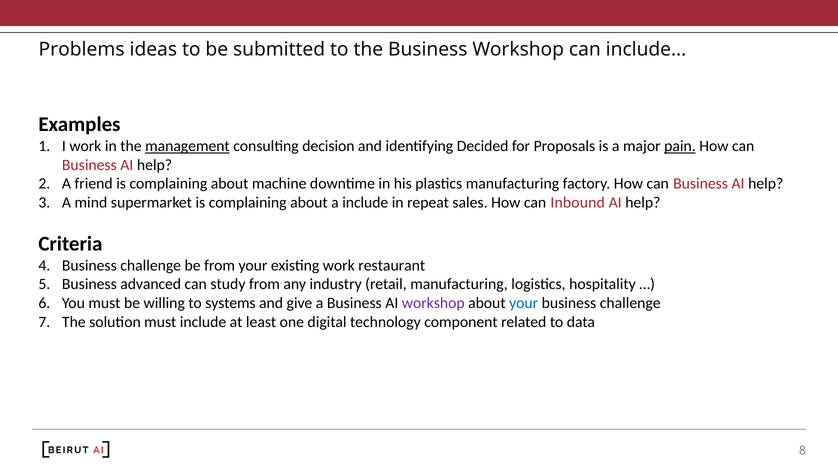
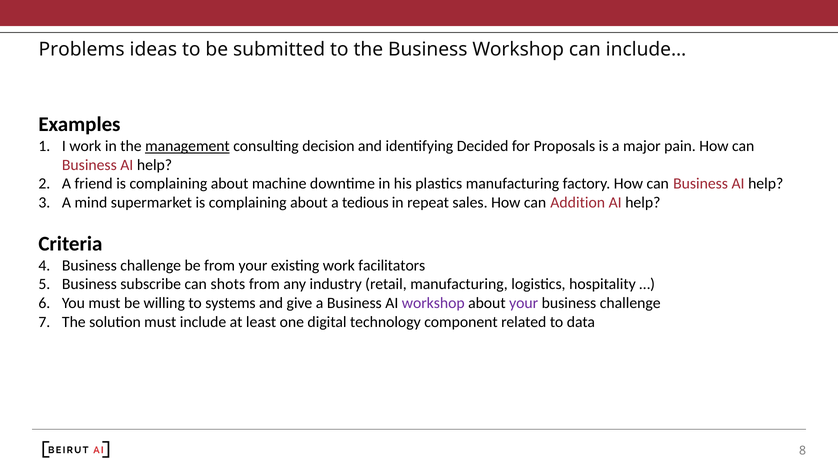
pain underline: present -> none (680, 146)
a include: include -> tedious (365, 203)
Inbound: Inbound -> Addition (578, 203)
restaurant: restaurant -> facilitators (392, 266)
advanced: advanced -> subscribe (151, 284)
study: study -> shots (228, 284)
your colour: blue -> purple (524, 303)
